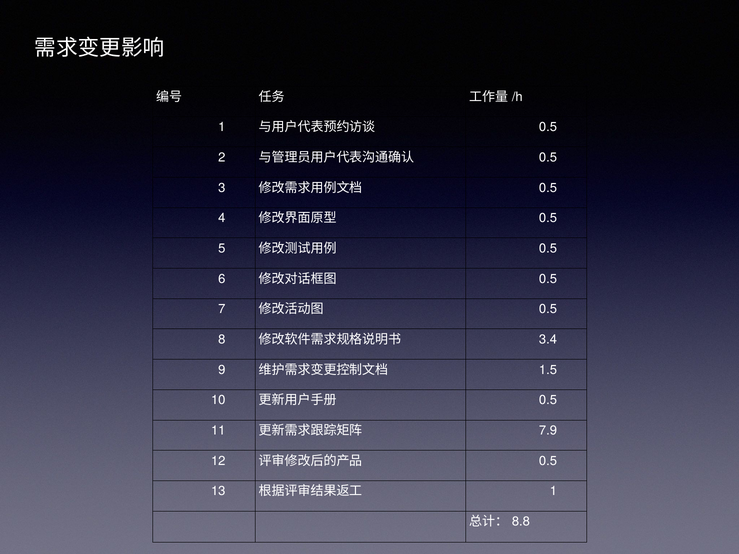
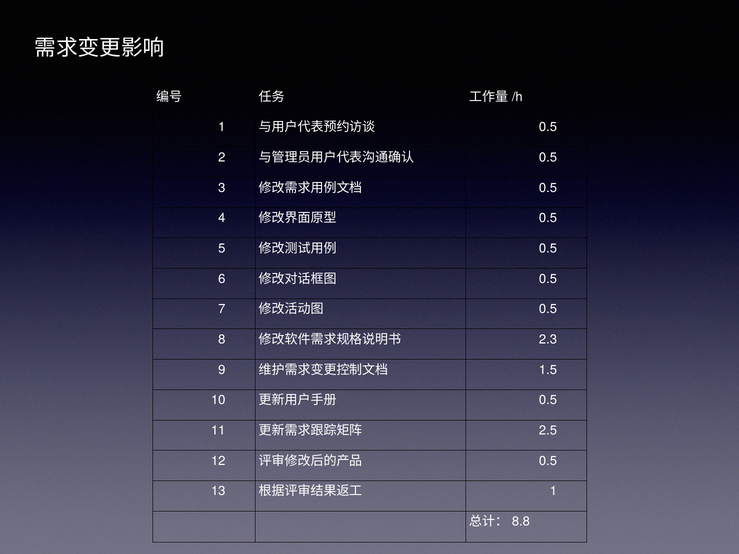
3.4: 3.4 -> 2.3 (548, 340)
7.9: 7.9 -> 2.5 (548, 431)
